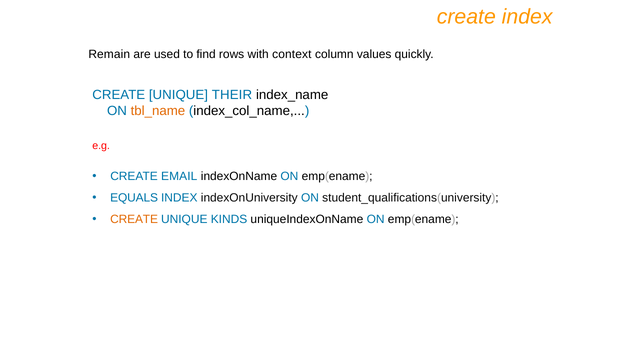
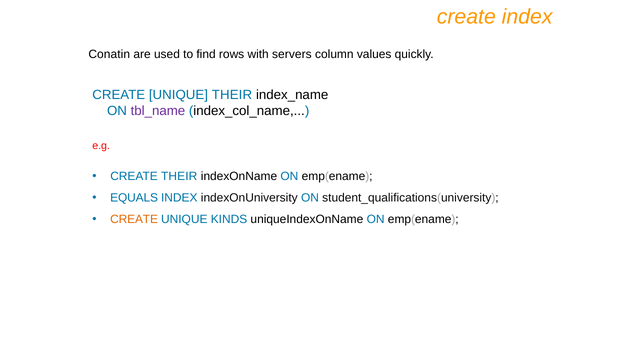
Remain: Remain -> Conatin (109, 54)
context: context -> servers (292, 54)
tbl_name colour: orange -> purple (158, 111)
CREATE EMAIL: EMAIL -> THEIR (179, 176)
